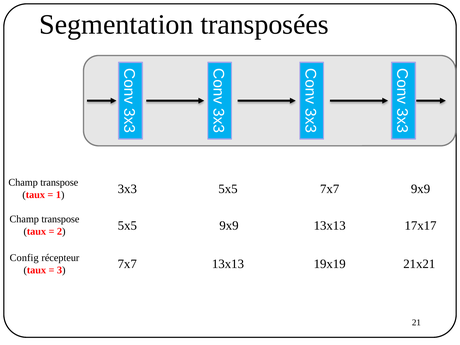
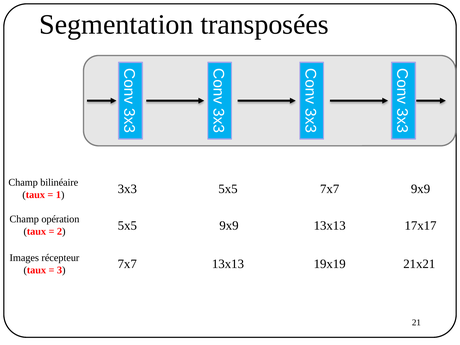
transpose: transpose -> bilinéaire (59, 182)
transpose: transpose -> opération (60, 219)
Config: Config -> Images (24, 258)
